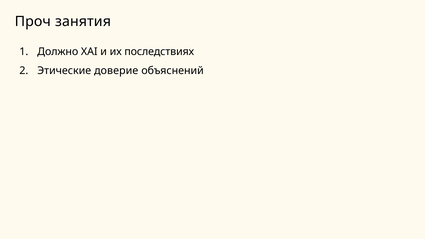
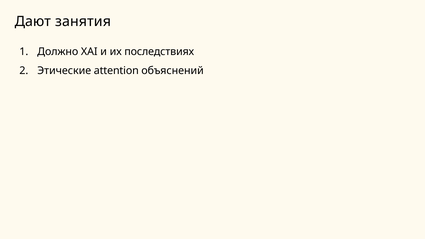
Проч: Проч -> Дают (33, 21)
доверие: доверие -> attention (116, 71)
